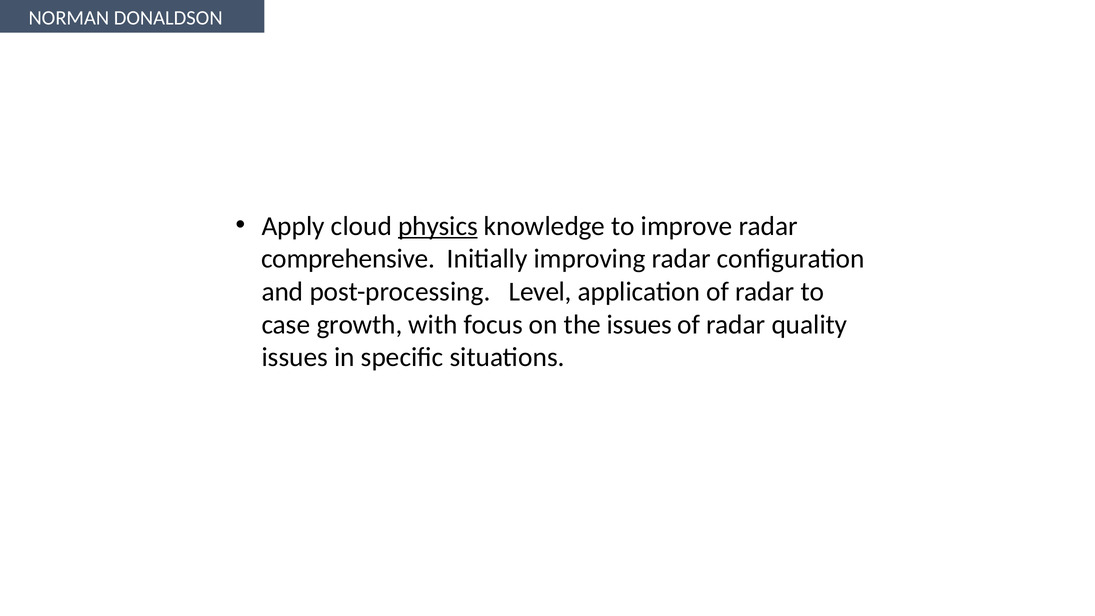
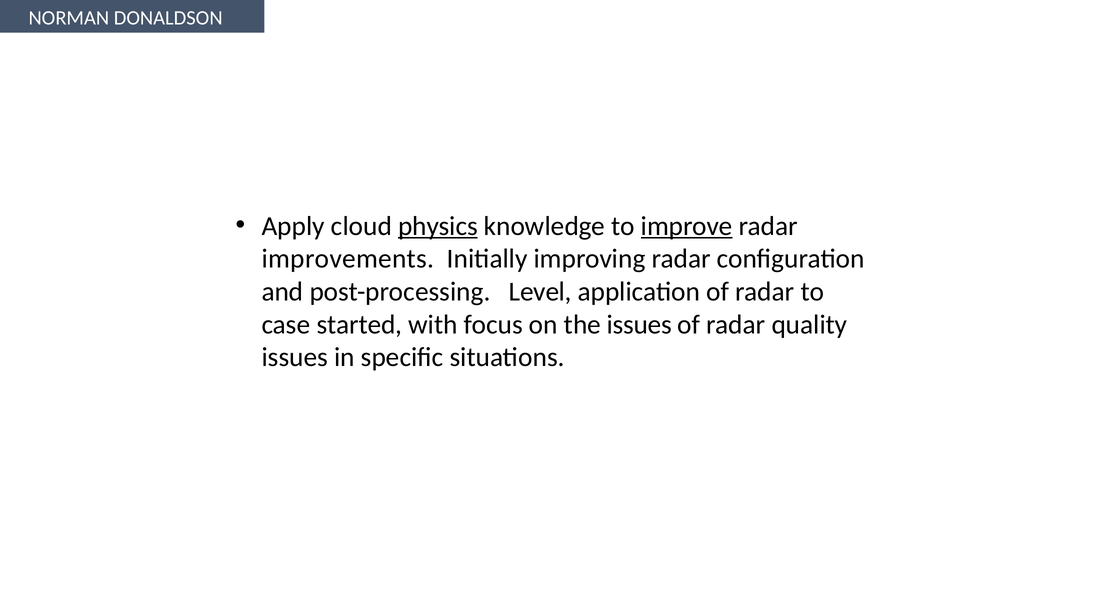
improve underline: none -> present (687, 226)
comprehensive: comprehensive -> improvements (348, 259)
growth: growth -> started (359, 325)
